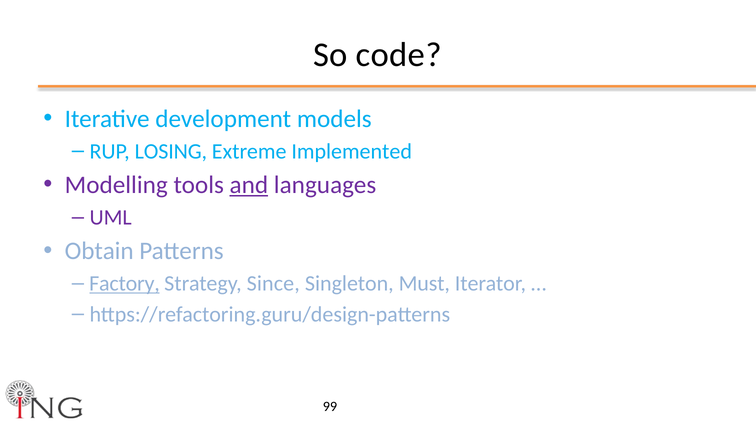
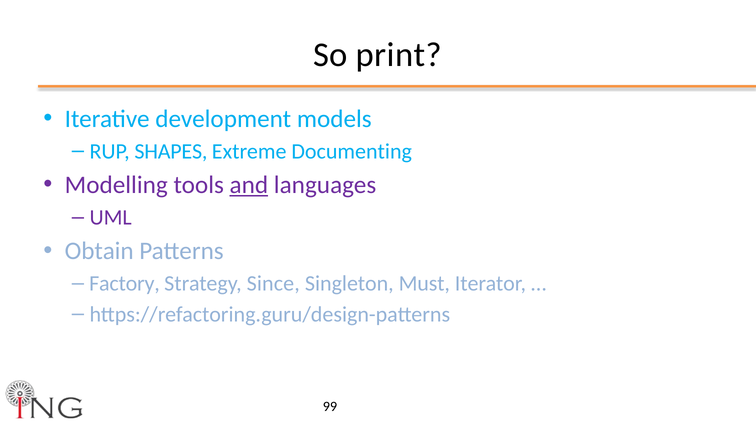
code: code -> print (399, 55)
LOSING: LOSING -> SHAPES (171, 151)
Implemented: Implemented -> Documenting (352, 151)
Factory underline: present -> none (125, 284)
